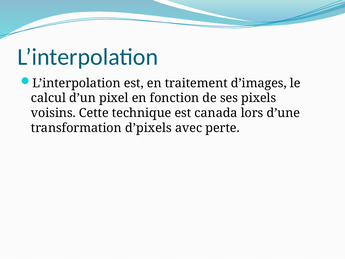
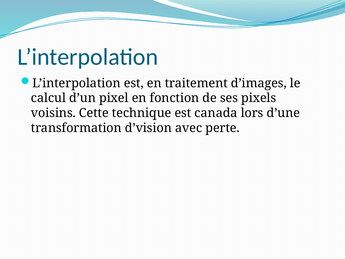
d’pixels: d’pixels -> d’vision (148, 128)
